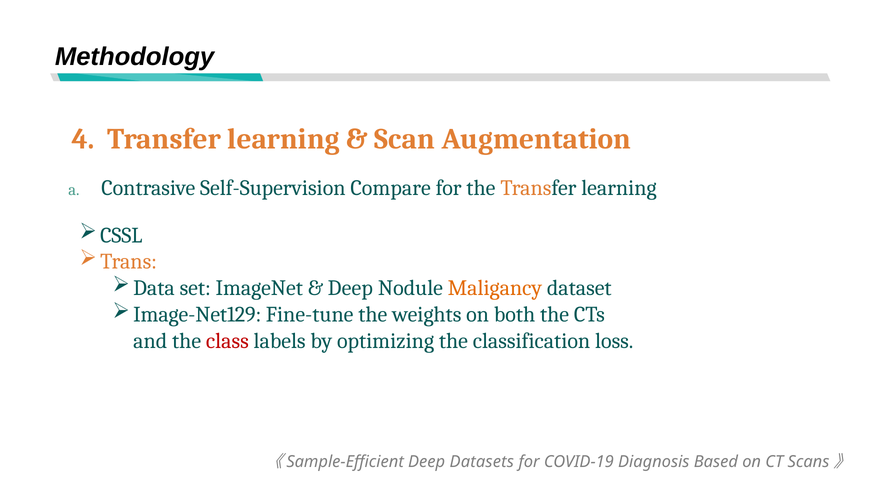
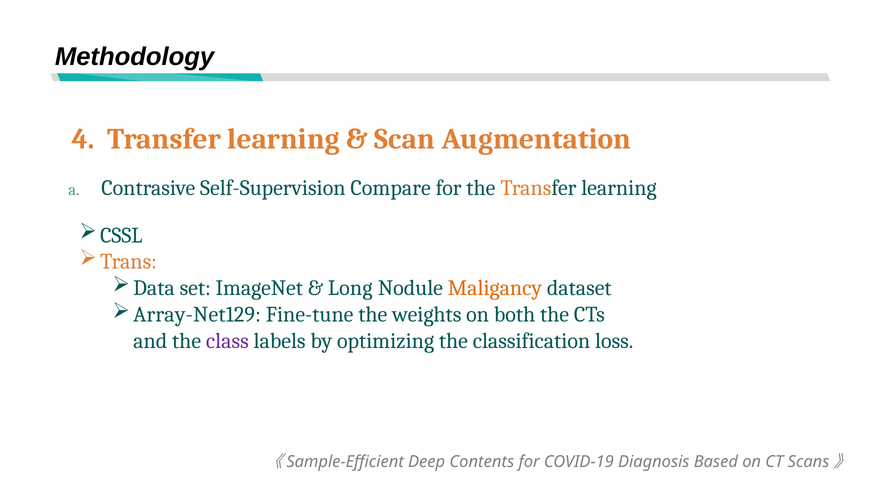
Deep: Deep -> Long (350, 288)
Image-Net129: Image-Net129 -> Array-Net129 (197, 314)
class colour: red -> purple (227, 341)
Datasets: Datasets -> Contents (482, 462)
